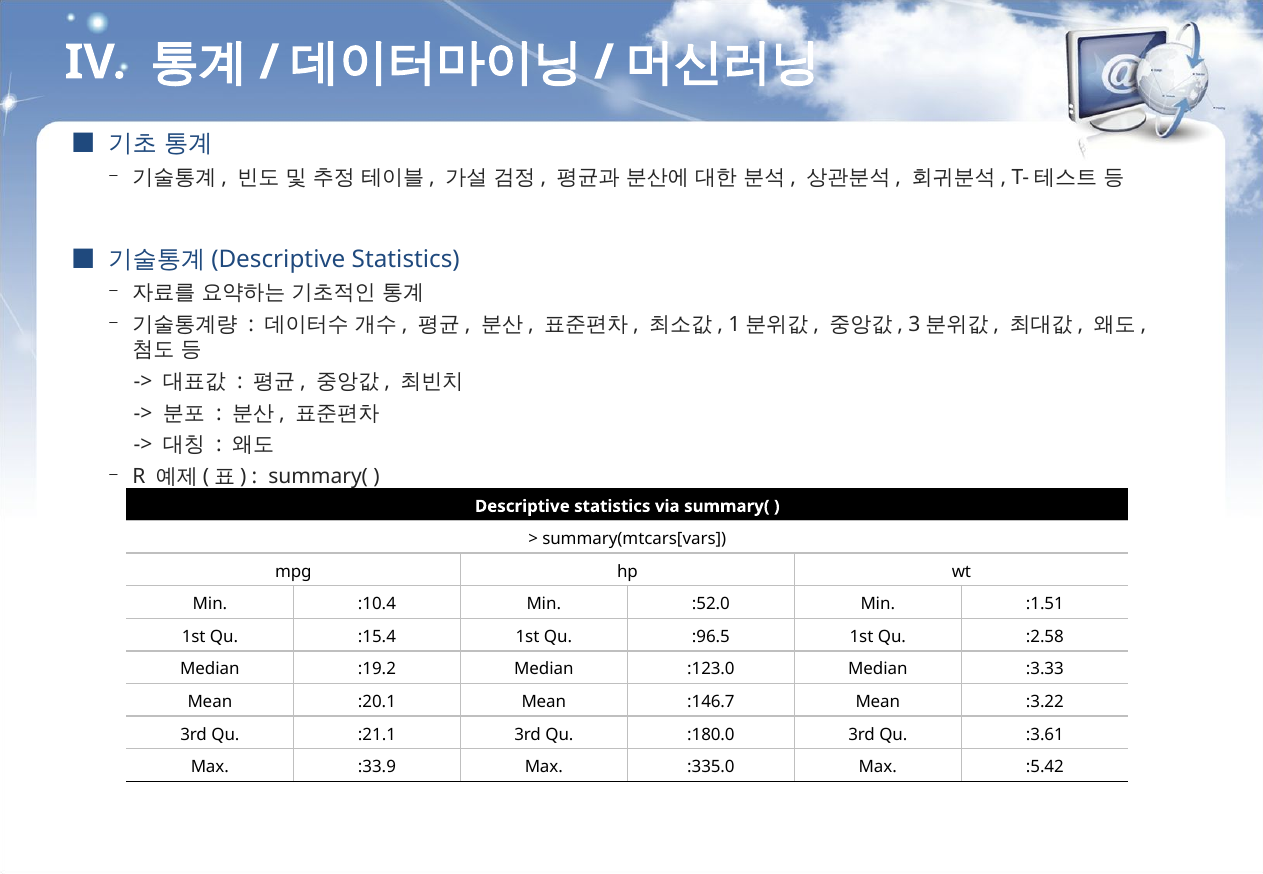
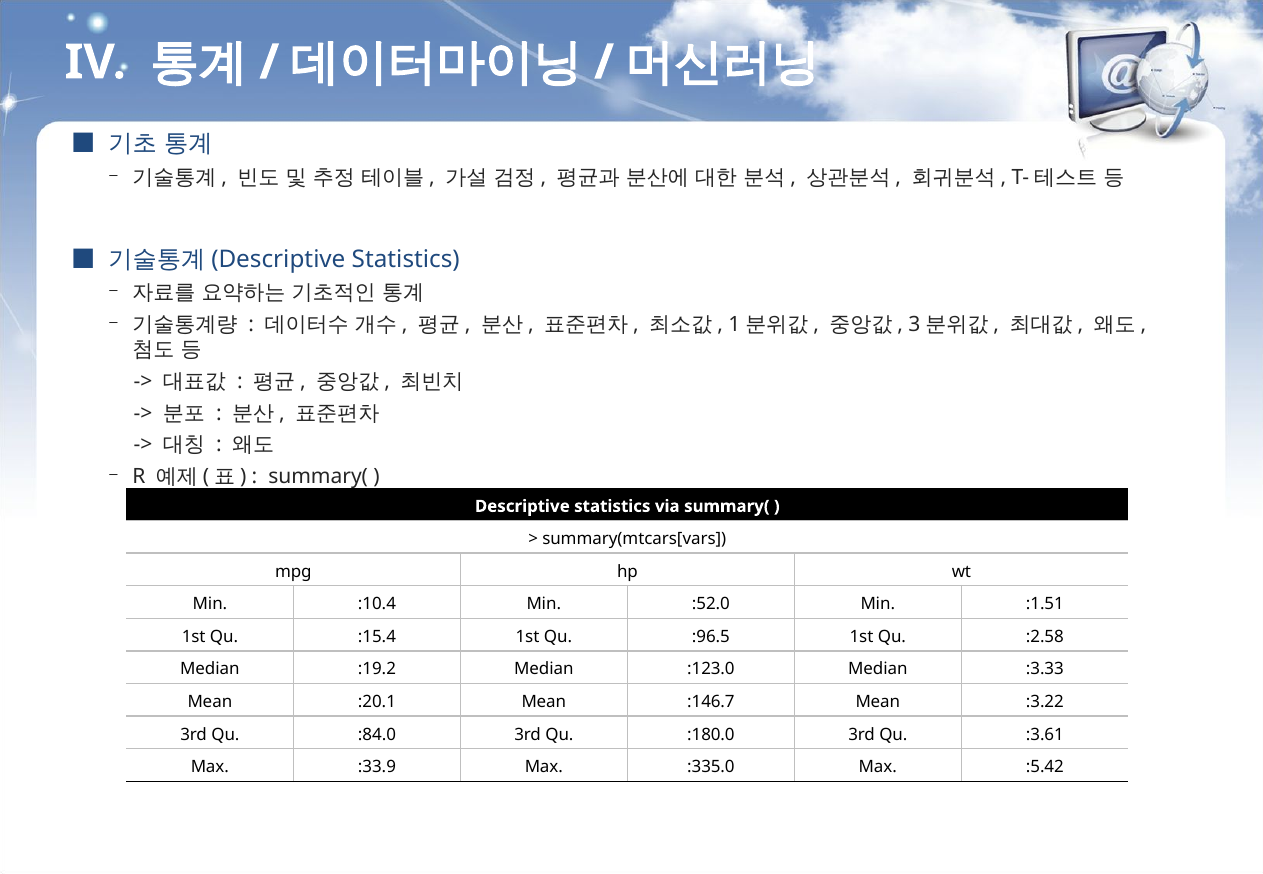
:21.1: :21.1 -> :84.0 (377, 735)
